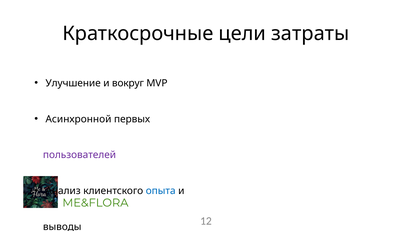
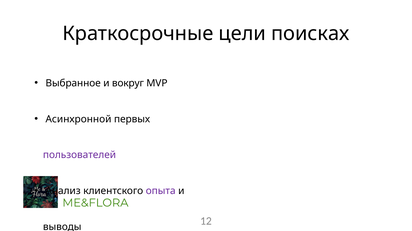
затраты: затраты -> поисках (310, 34)
Улучшение: Улучшение -> Выбранное (73, 83)
опыта colour: blue -> purple (161, 192)
